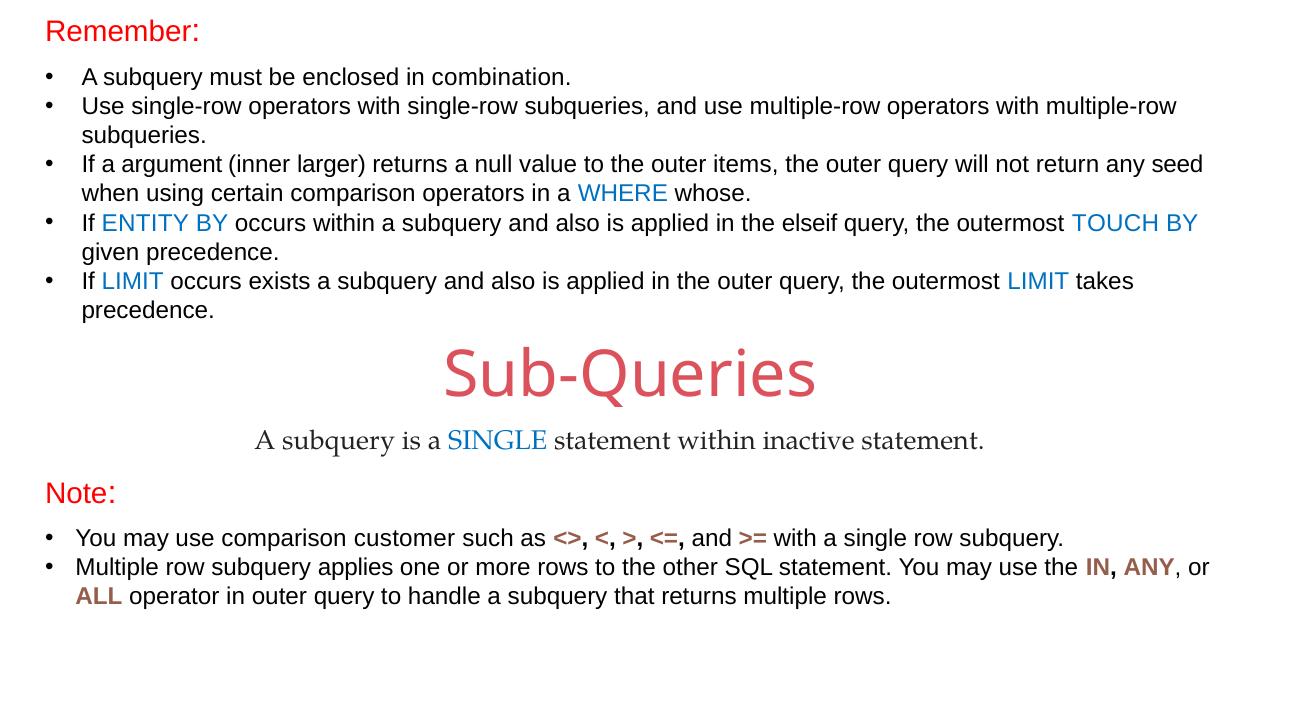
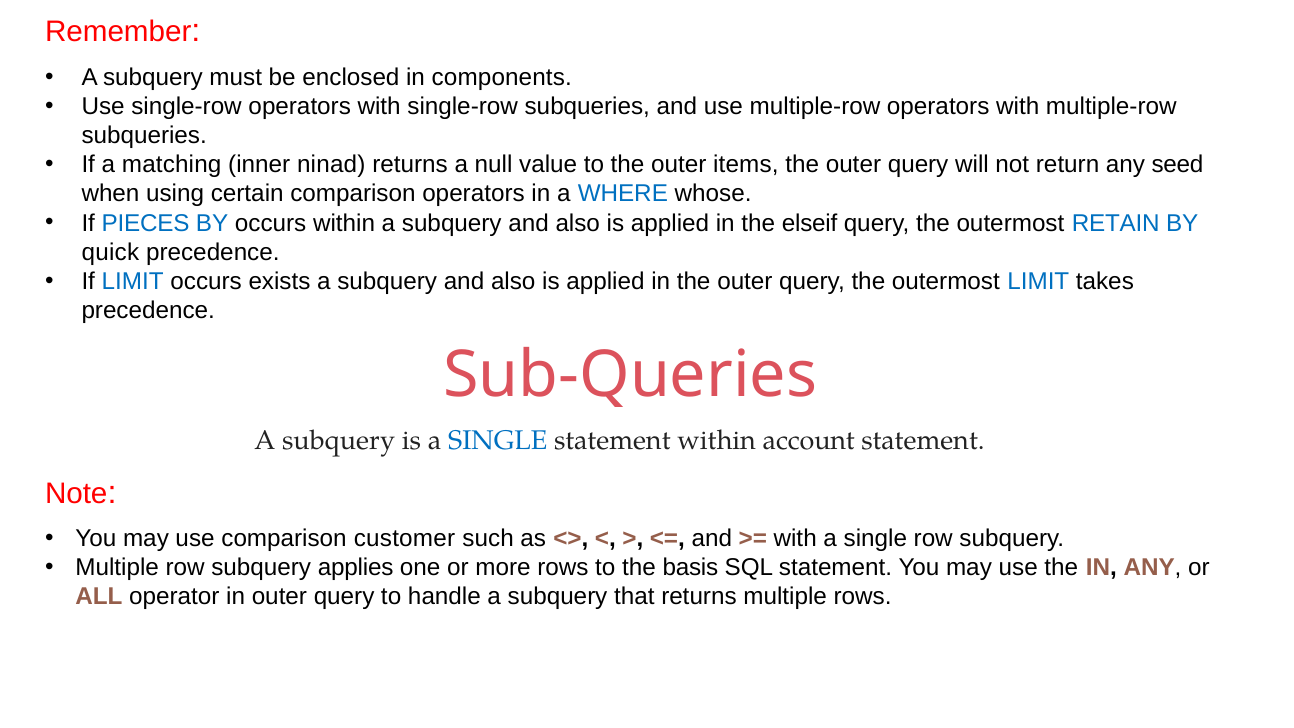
combination: combination -> components (502, 77)
argument: argument -> matching (172, 165)
larger: larger -> ninad (331, 165)
ENTITY: ENTITY -> PIECES (146, 223)
TOUCH: TOUCH -> RETAIN (1116, 223)
given: given -> quick (110, 252)
inactive: inactive -> account (809, 440)
other: other -> basis (690, 568)
